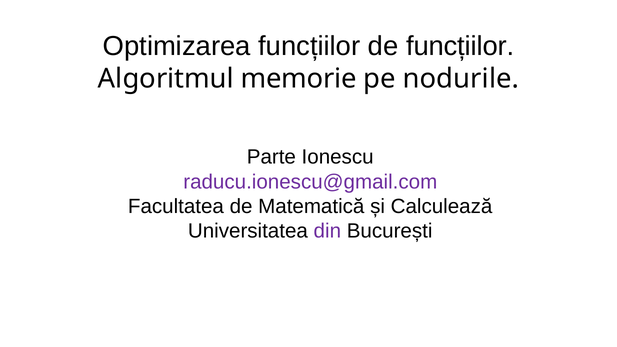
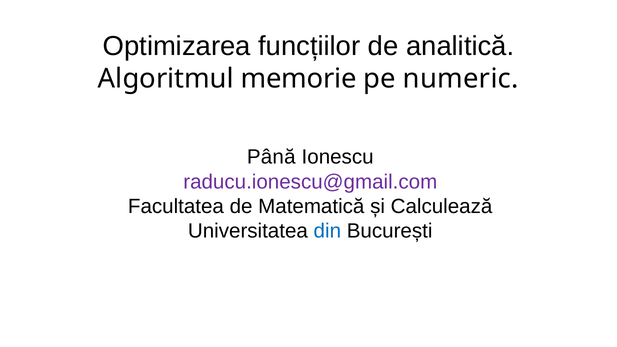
de funcțiilor: funcțiilor -> analitică (460, 46)
nodurile: nodurile -> numeric (461, 79)
Parte: Parte -> Până (271, 157)
din colour: purple -> blue (327, 231)
